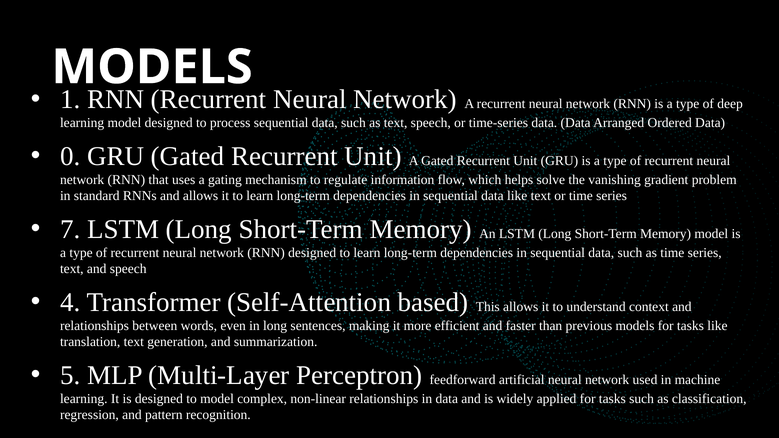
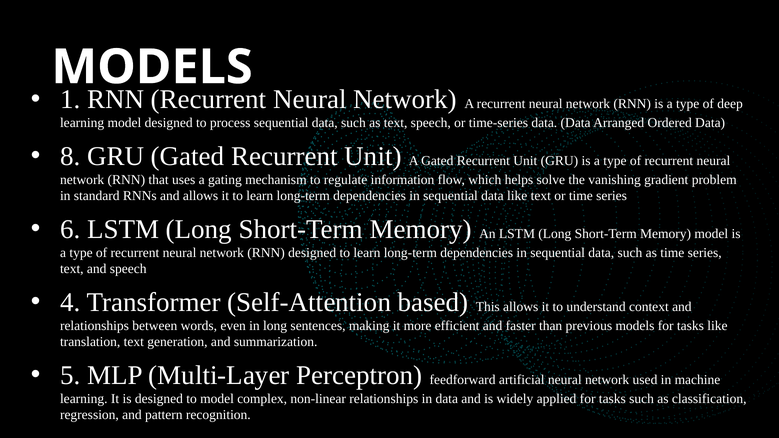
0: 0 -> 8 (70, 156)
7: 7 -> 6 (70, 229)
